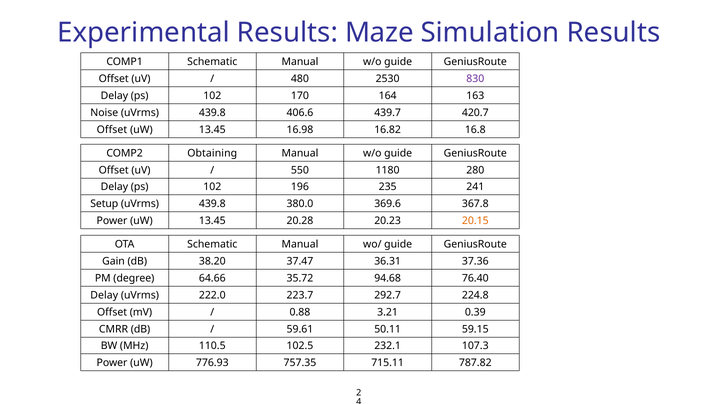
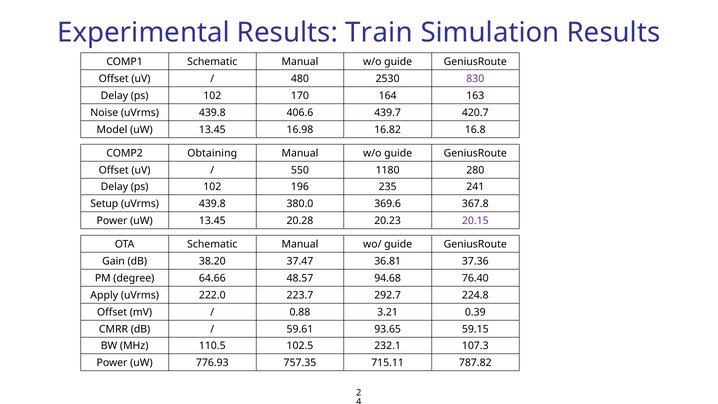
Maze: Maze -> Train (379, 33)
Offset: Offset -> Model (112, 130)
20.15 colour: orange -> purple (475, 221)
36.31: 36.31 -> 36.81 (388, 261)
35.72: 35.72 -> 48.57 (300, 278)
Delay: Delay -> Apply (104, 295)
50.11: 50.11 -> 93.65 (388, 329)
